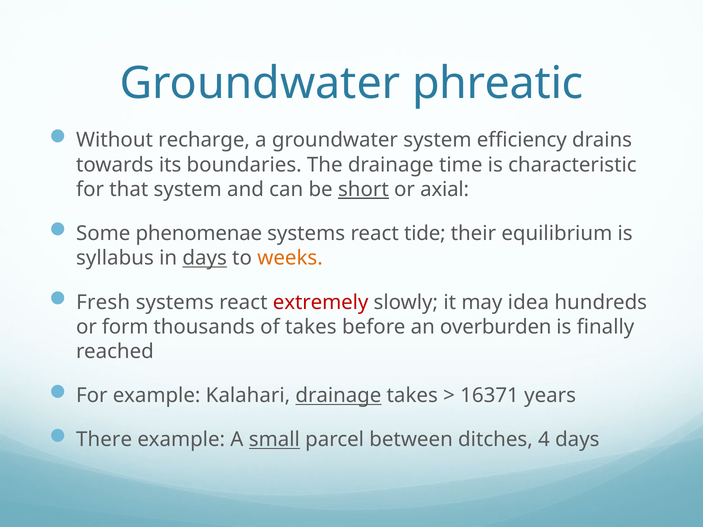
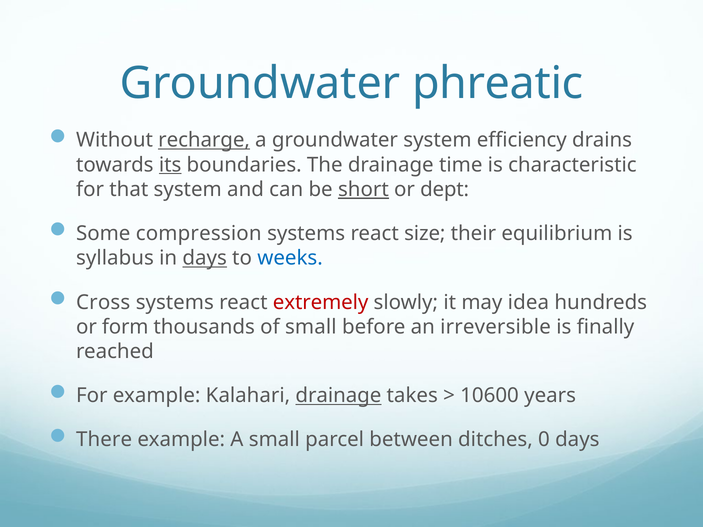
recharge underline: none -> present (204, 140)
its underline: none -> present (170, 165)
axial: axial -> dept (445, 189)
phenomenae: phenomenae -> compression (199, 234)
tide: tide -> size (425, 234)
weeks colour: orange -> blue (290, 258)
Fresh: Fresh -> Cross (103, 302)
of takes: takes -> small (311, 327)
overburden: overburden -> irreversible (496, 327)
16371: 16371 -> 10600 (490, 396)
small underline: present -> none (274, 440)
4: 4 -> 0 (544, 440)
